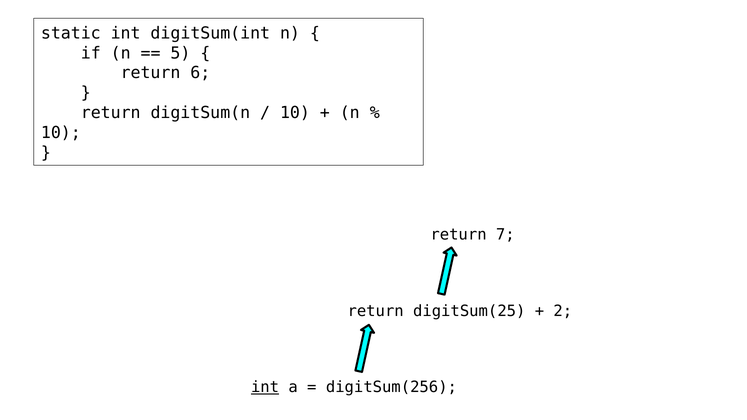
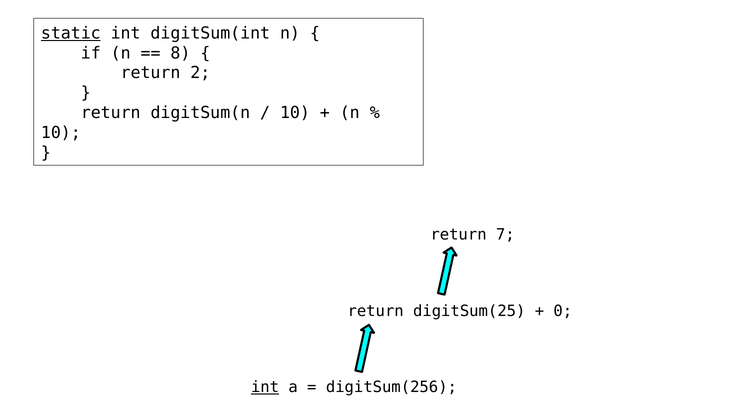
static underline: none -> present (71, 33)
5: 5 -> 8 (180, 53)
6: 6 -> 2 (200, 73)
2: 2 -> 0 (563, 311)
